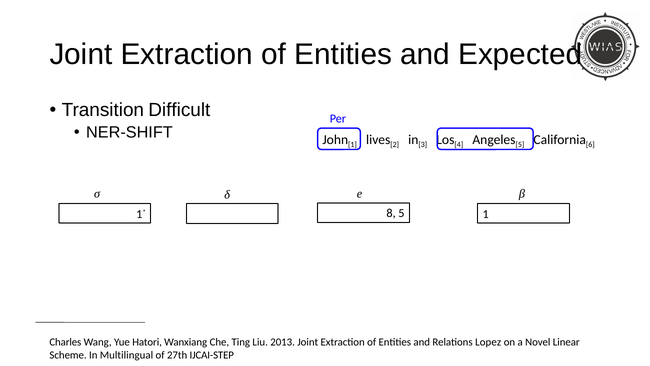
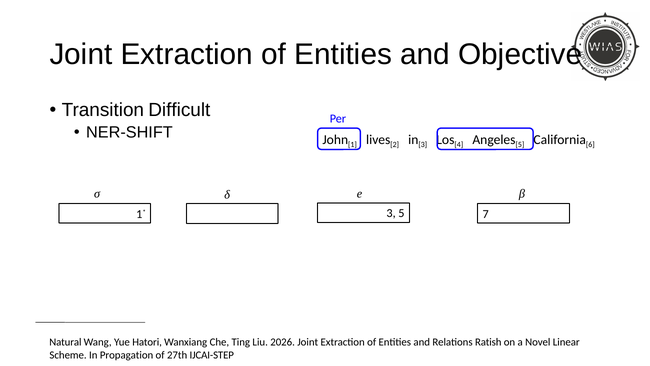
Expected: Expected -> Objective (520, 55)
8: 8 -> 3 (391, 213)
5 1: 1 -> 7 (486, 214)
Charles: Charles -> Natural (65, 342)
2013: 2013 -> 2026 (283, 342)
Lopez: Lopez -> Ratish (488, 342)
Multilingual: Multilingual -> Propagation (127, 355)
